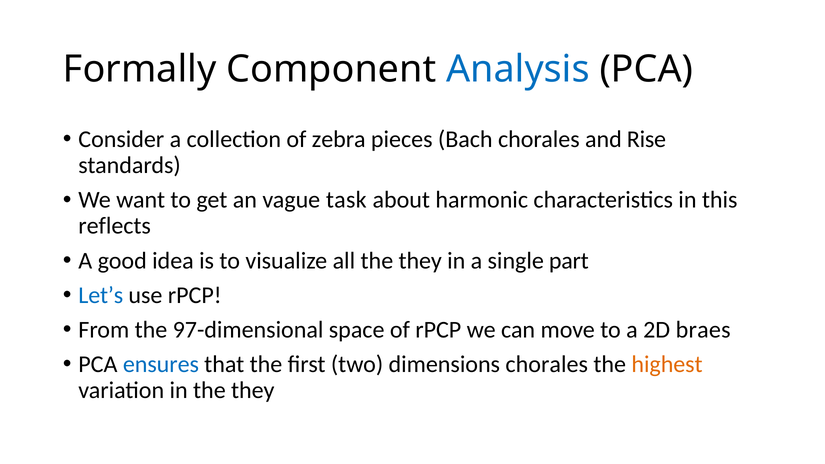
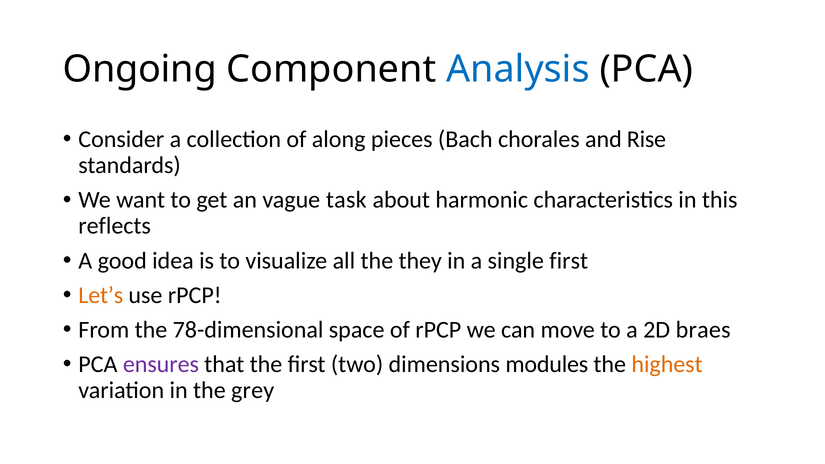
Formally: Formally -> Ongoing (140, 69)
zebra: zebra -> along (339, 139)
single part: part -> first (569, 261)
Let’s colour: blue -> orange (101, 295)
97-dimensional: 97-dimensional -> 78-dimensional (248, 330)
ensures colour: blue -> purple (161, 364)
dimensions chorales: chorales -> modules (547, 364)
in the they: they -> grey (253, 390)
